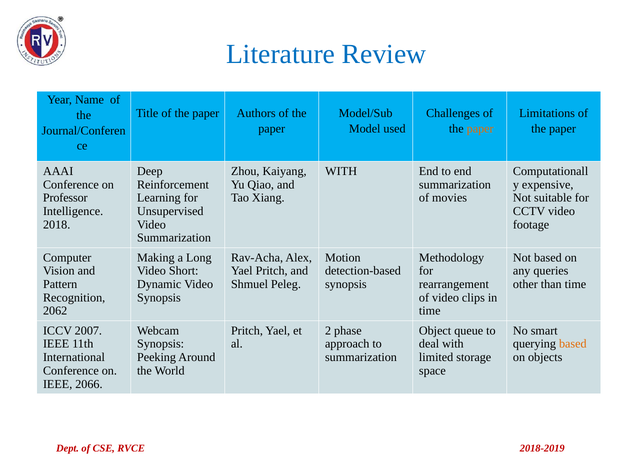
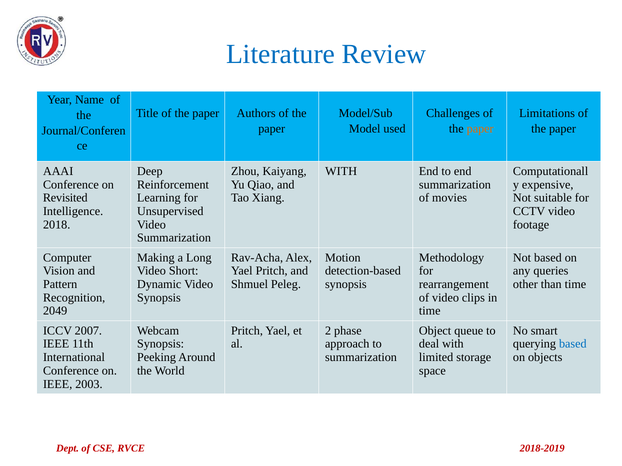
Professor: Professor -> Revisited (65, 198)
2062: 2062 -> 2049 (55, 311)
based colour: orange -> blue (573, 344)
2066: 2066 -> 2003 (89, 384)
